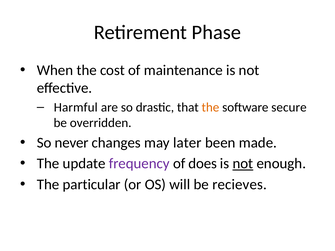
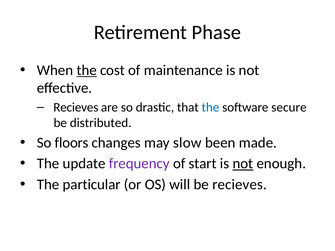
the underline: none -> present (87, 70)
Harmful: Harmful -> Recieves (76, 107)
the colour: orange -> blue (210, 107)
overridden: overridden -> distributed (101, 123)
never: never -> floors (72, 143)
later: later -> slow (187, 143)
does: does -> start (203, 164)
